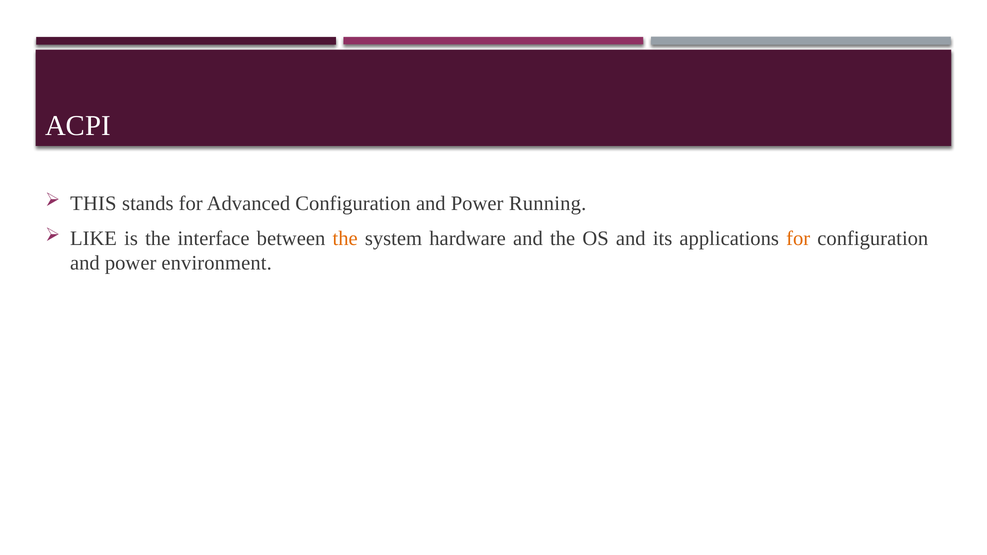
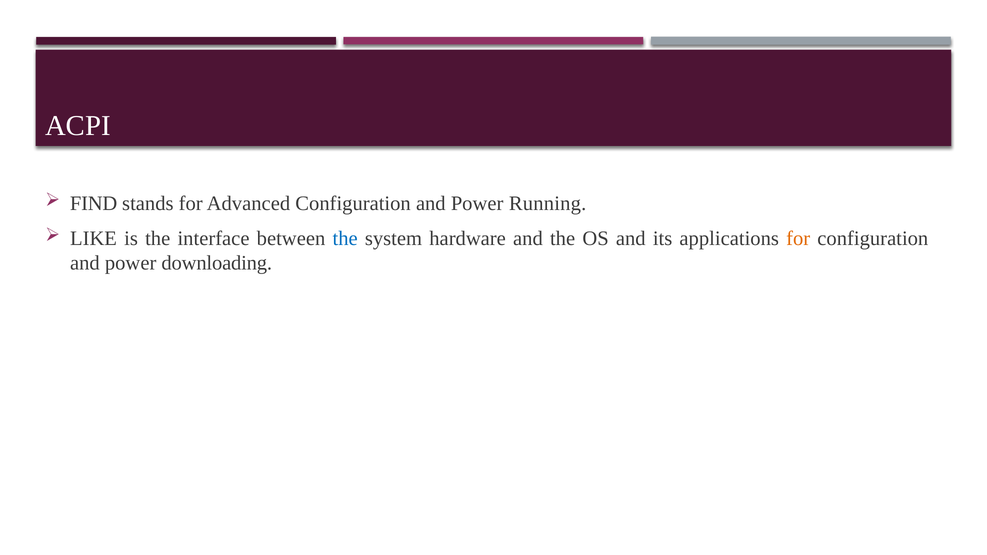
THIS: THIS -> FIND (94, 203)
the colour: orange -> blue (345, 238)
environment: environment -> downloading (217, 263)
